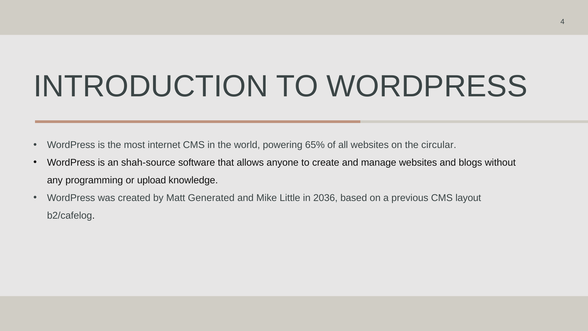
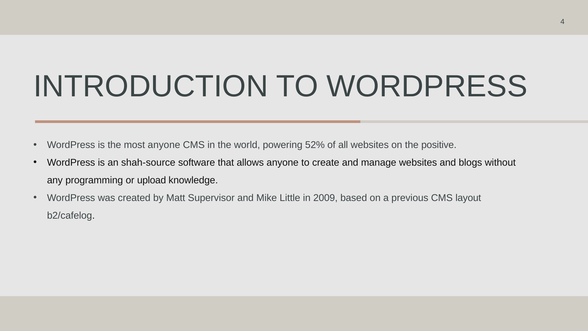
most internet: internet -> anyone (164, 145)
65%: 65% -> 52% (315, 145)
circular: circular -> positive (439, 145)
Generated: Generated -> Supervisor (211, 198)
2036: 2036 -> 2009 (325, 198)
